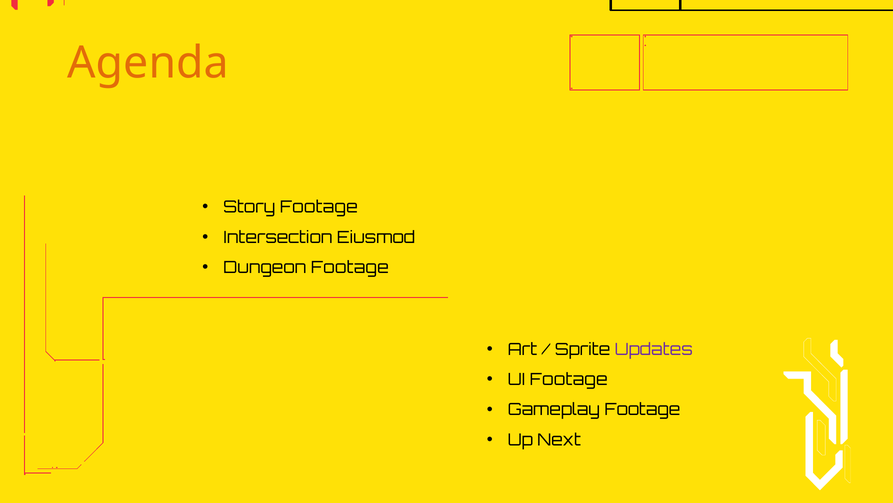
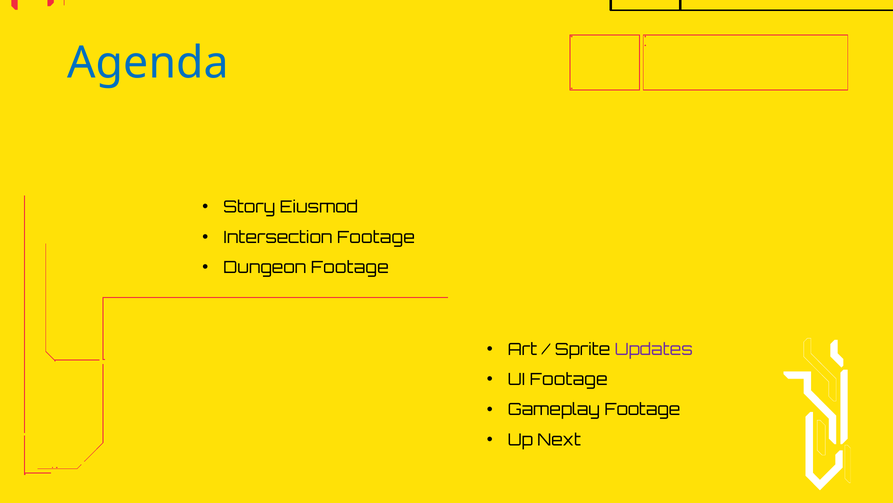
Agenda colour: orange -> blue (148, 63)
Story Footage: Footage -> Eiusmod (319, 207)
Intersection Eiusmod: Eiusmod -> Footage (376, 237)
